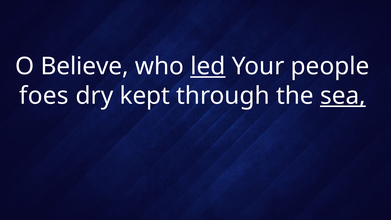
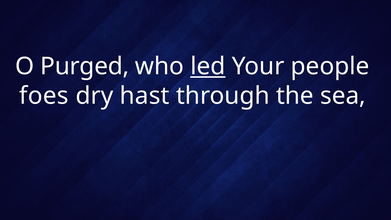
Believe: Believe -> Purged (85, 66)
kept: kept -> hast (145, 96)
sea underline: present -> none (343, 96)
